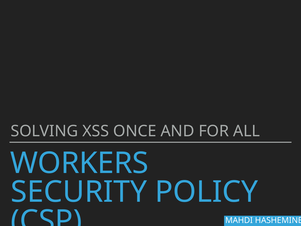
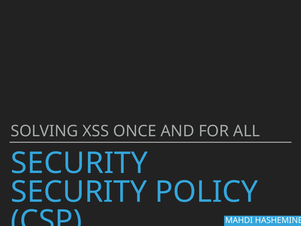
WORKERS: WORKERS -> SECURITY (79, 163)
